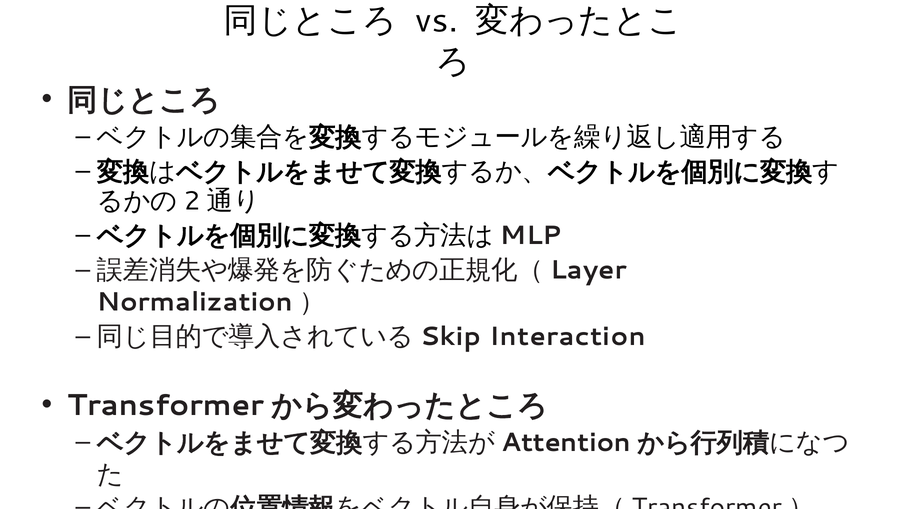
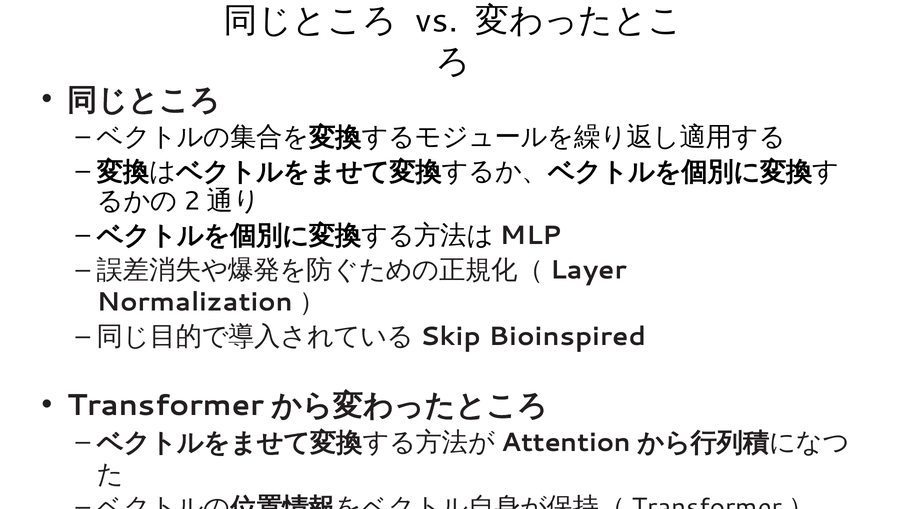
Interaction: Interaction -> Bioinspired (568, 337)
